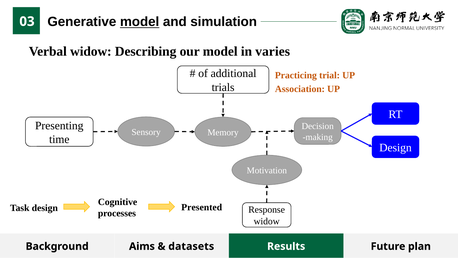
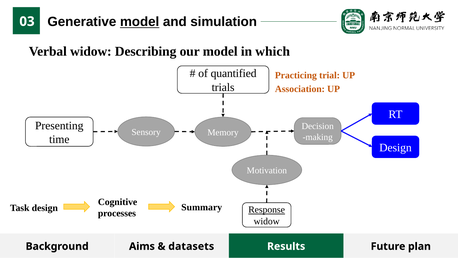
varies: varies -> which (273, 51)
additional: additional -> quantified (234, 73)
Presented: Presented -> Summary (202, 207)
Response underline: none -> present (267, 210)
